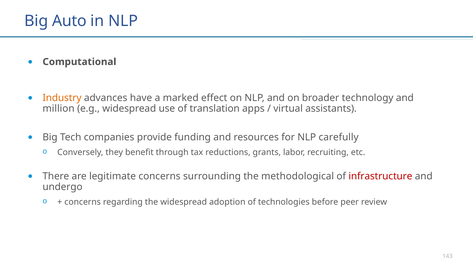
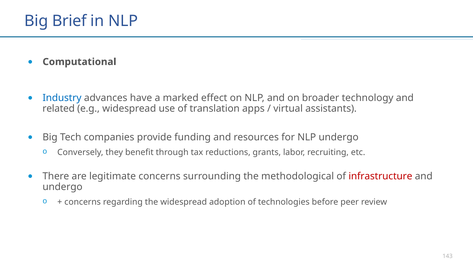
Auto: Auto -> Brief (69, 21)
Industry colour: orange -> blue (62, 98)
million: million -> related (59, 109)
NLP carefully: carefully -> undergo (339, 137)
